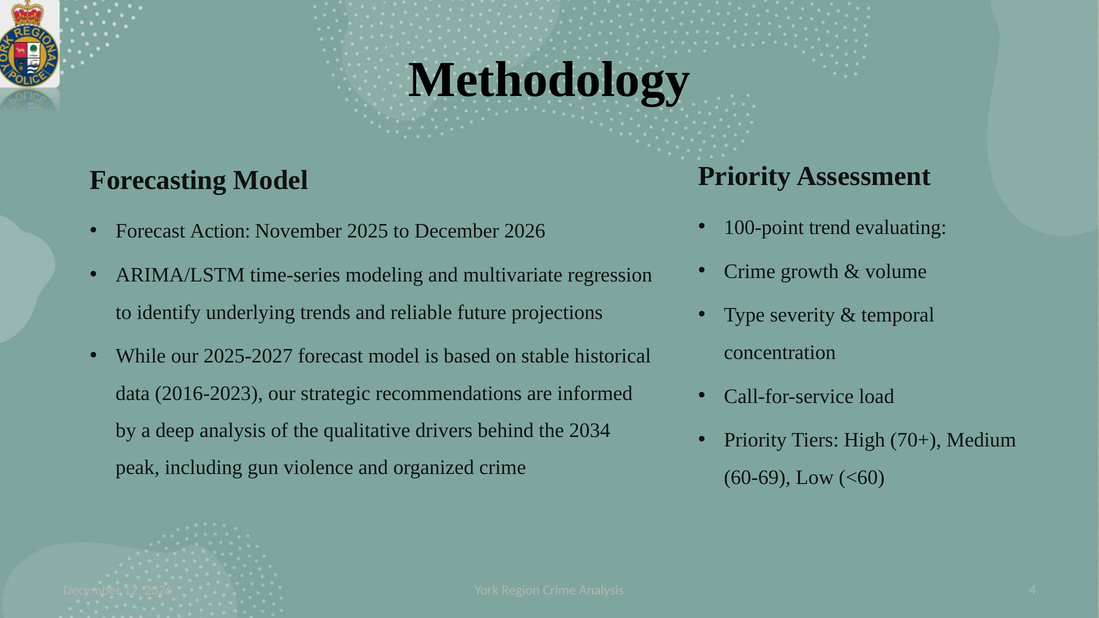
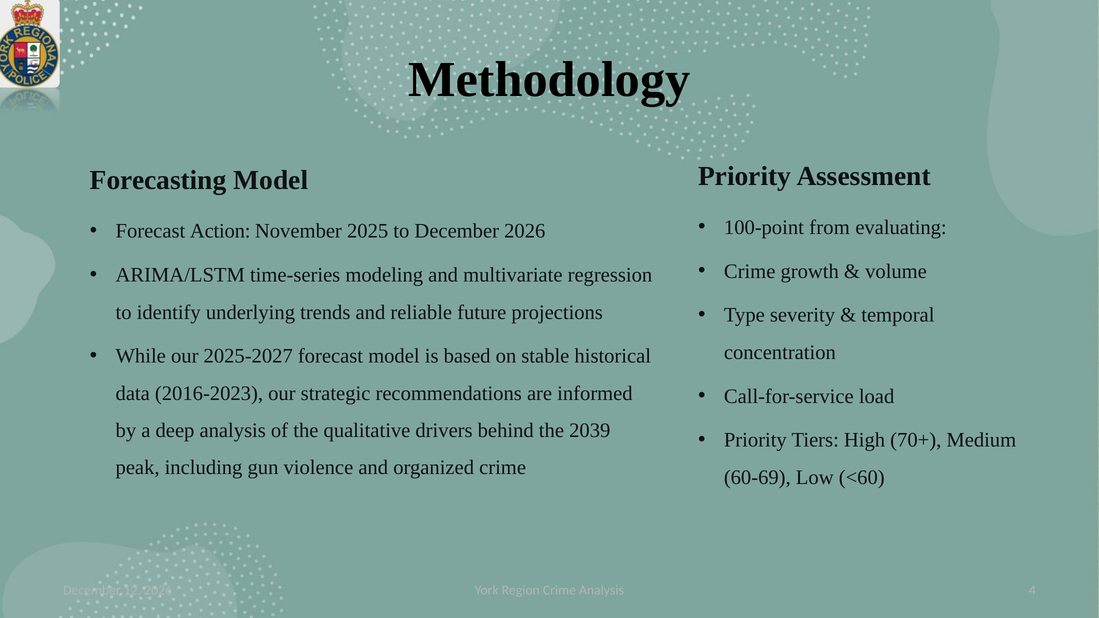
trend: trend -> from (830, 227)
2034: 2034 -> 2039 (590, 430)
